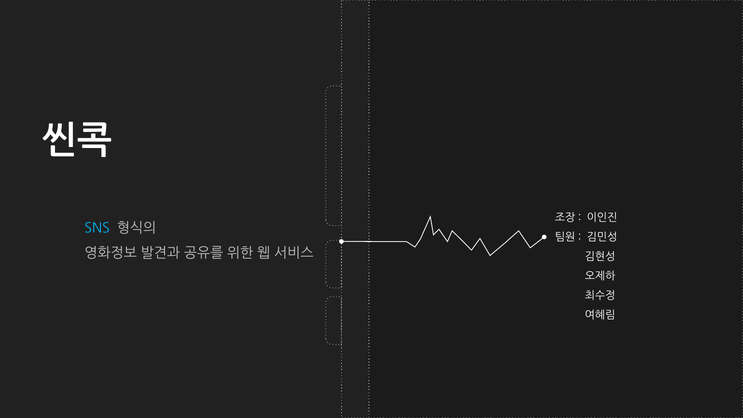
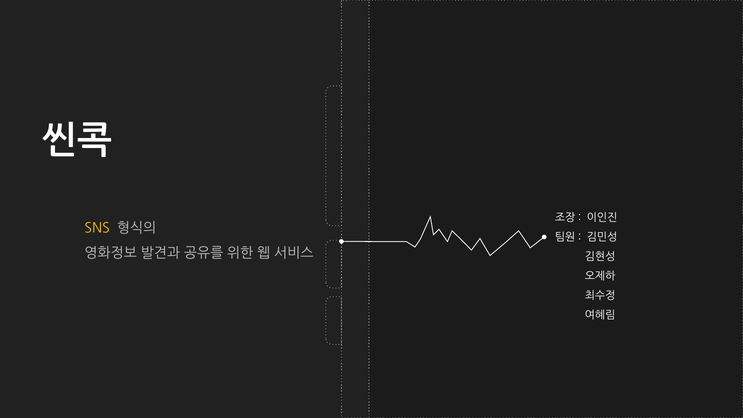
SNS colour: light blue -> yellow (97, 228)
